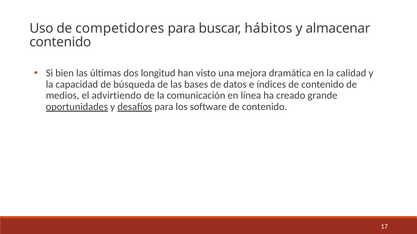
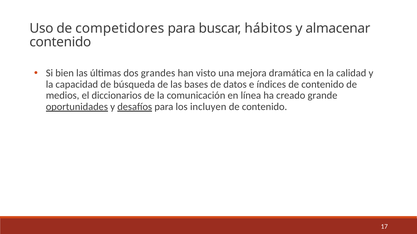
longitud: longitud -> grandes (158, 73)
advirtiendo: advirtiendo -> diccionarios (117, 96)
software: software -> incluyen (208, 107)
